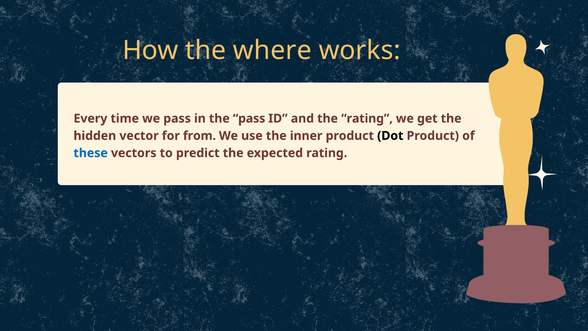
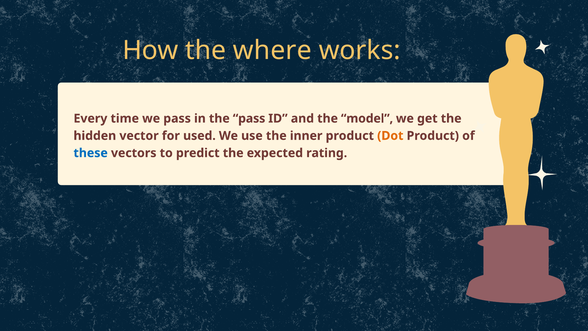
the rating: rating -> model (367, 118)
from: from -> used (199, 136)
Dot colour: black -> orange (390, 136)
